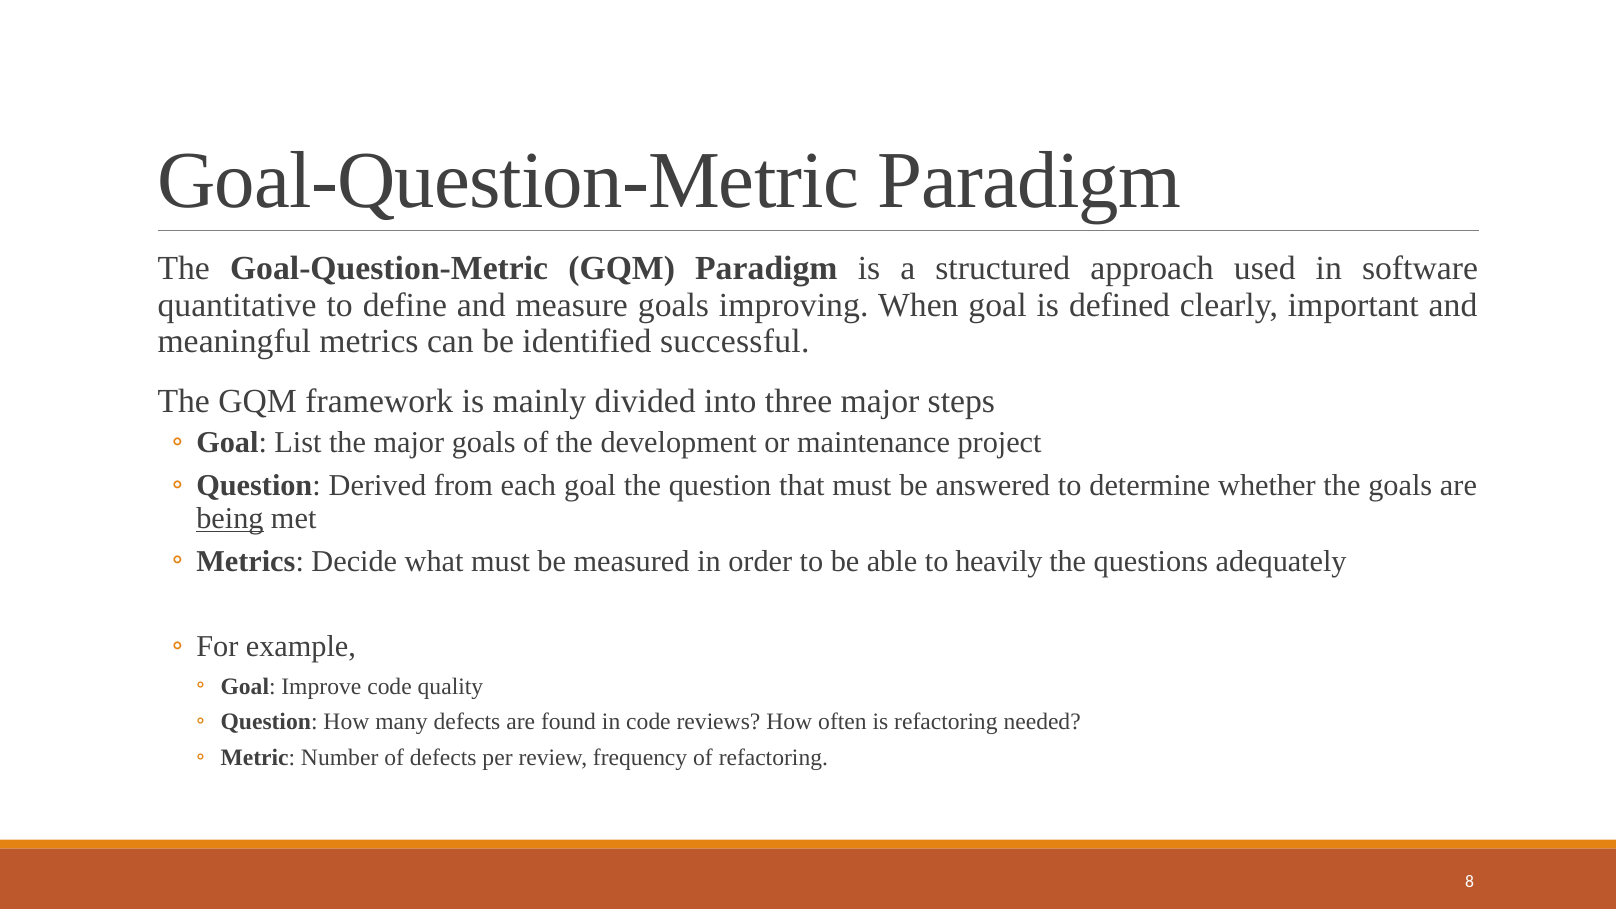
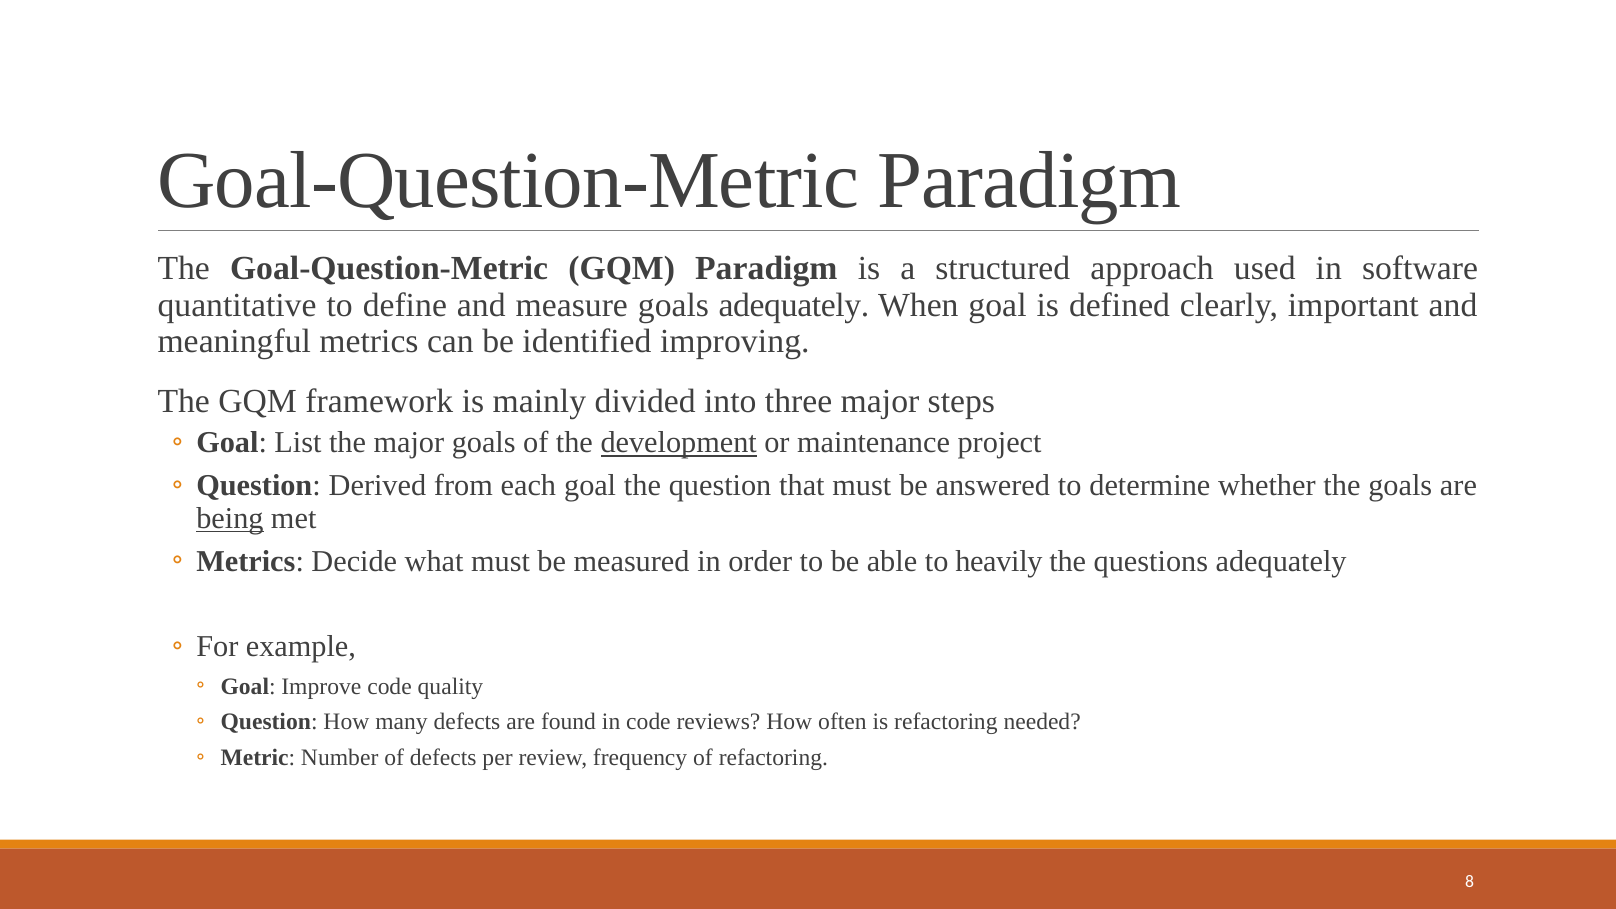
goals improving: improving -> adequately (794, 305)
successful: successful -> improving (735, 342)
development underline: none -> present (679, 443)
